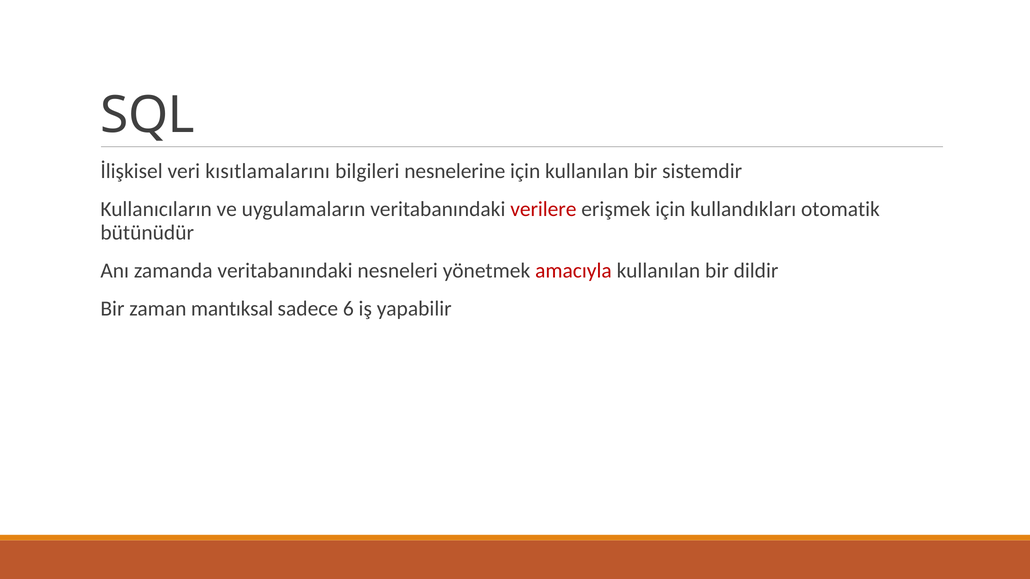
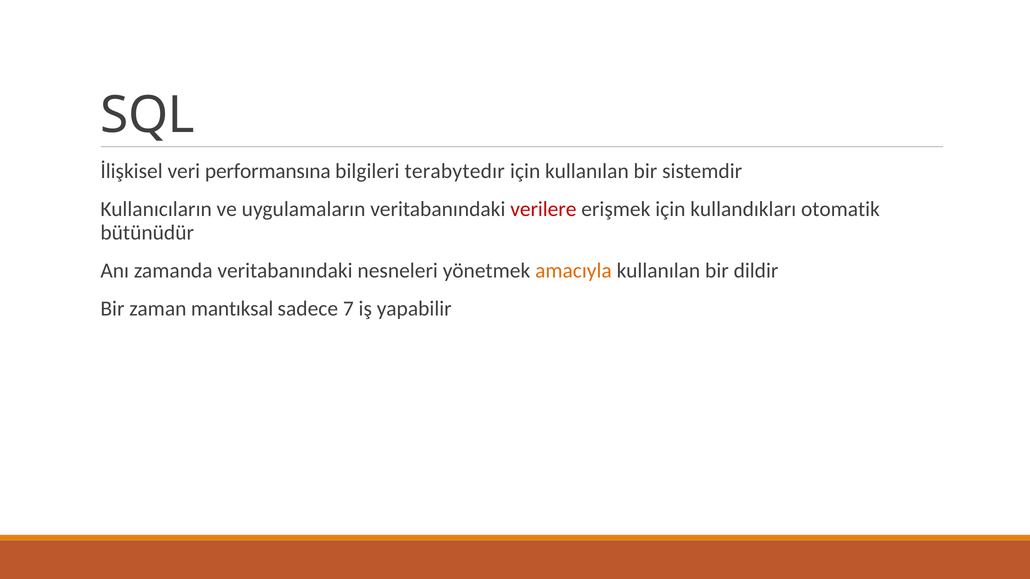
kısıtlamalarını: kısıtlamalarını -> performansına (268, 171)
nesnelerine: nesnelerine -> terabytedır (455, 171)
amacıyla colour: red -> orange (573, 271)
6: 6 -> 7 (348, 309)
